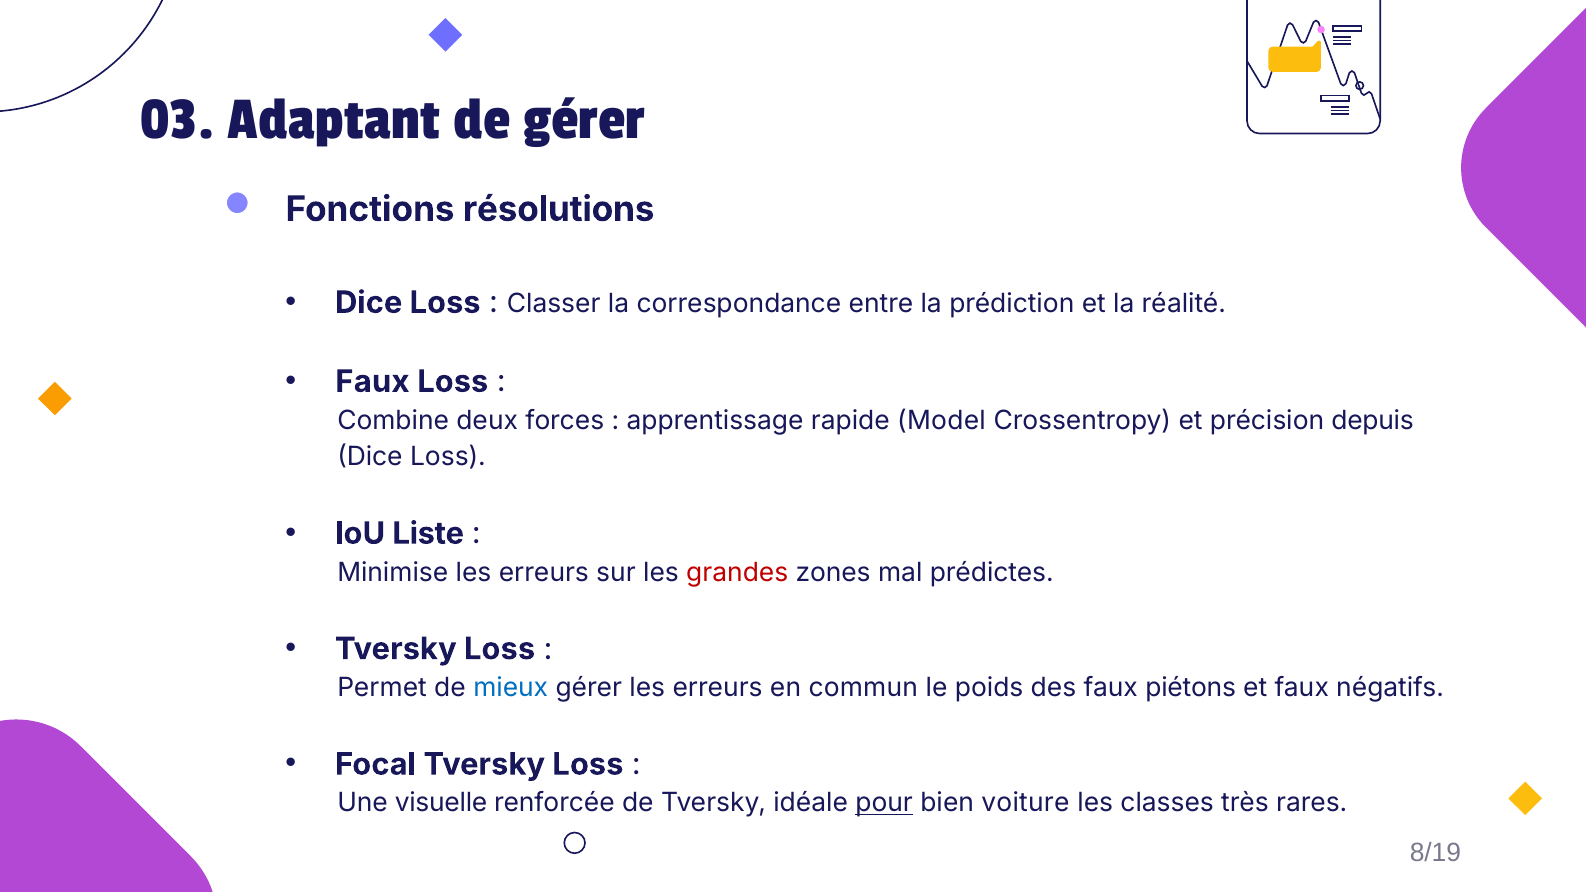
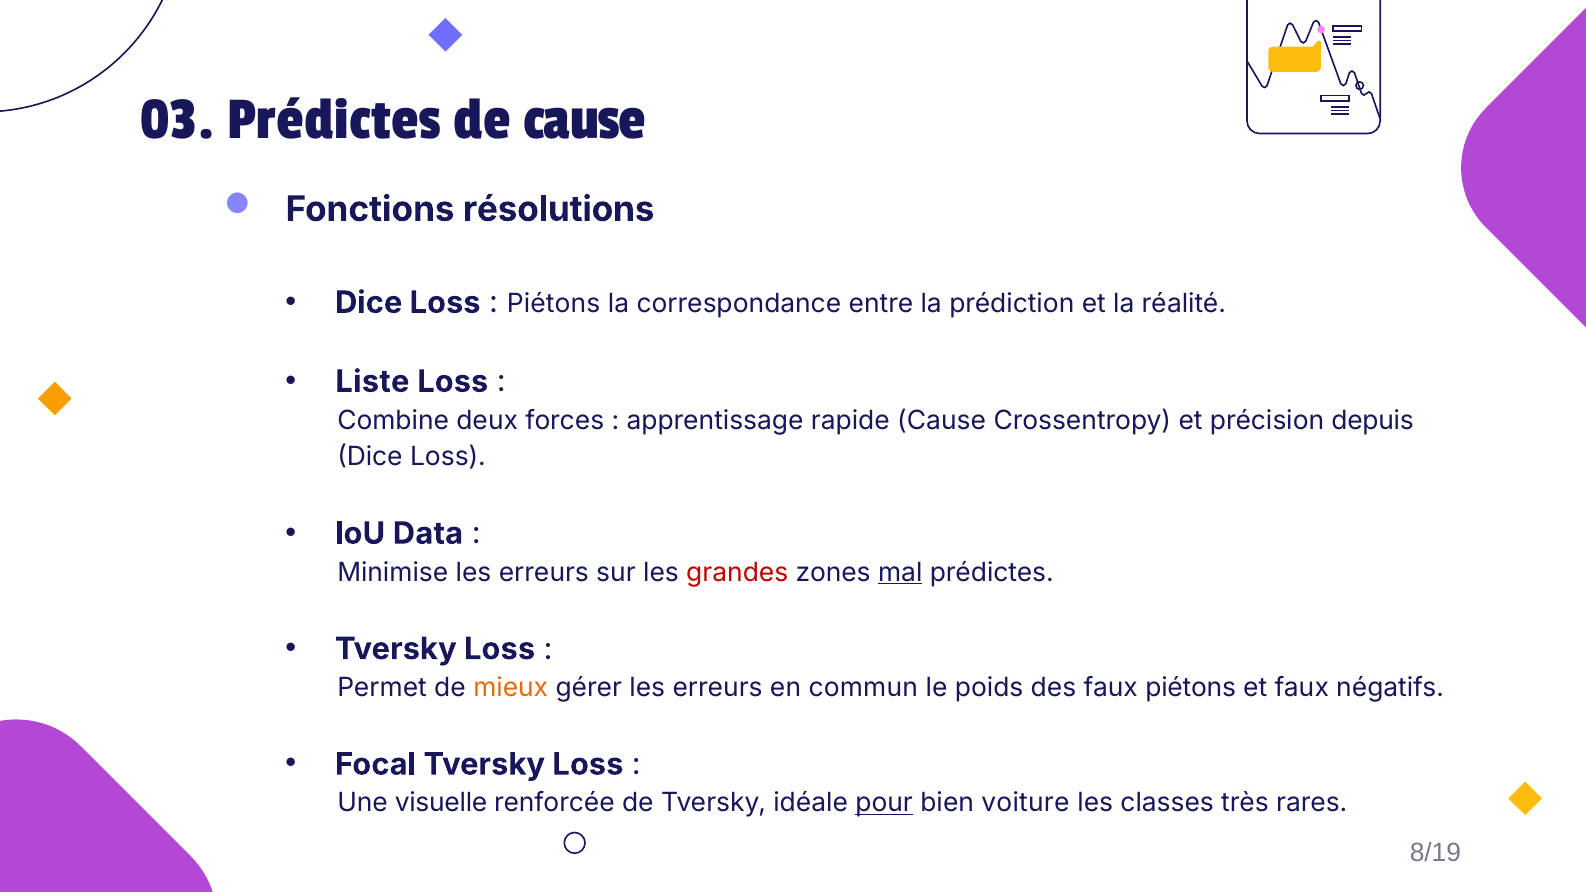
03 Adaptant: Adaptant -> Prédictes (334, 118)
de gérer: gérer -> cause (585, 118)
Classer: Classer -> Piétons (554, 304)
Faux: Faux -> Liste (372, 382)
rapide Model: Model -> Cause (942, 421)
Liste: Liste -> Data (428, 534)
mal underline: none -> present (900, 572)
mieux colour: blue -> orange (511, 688)
